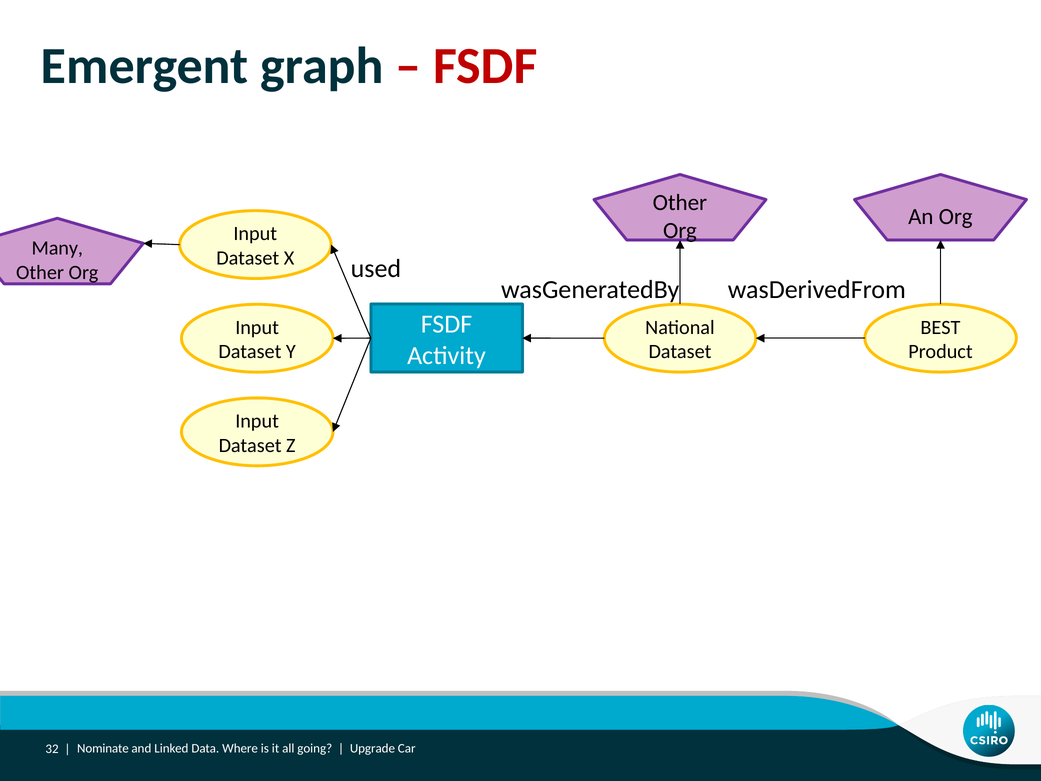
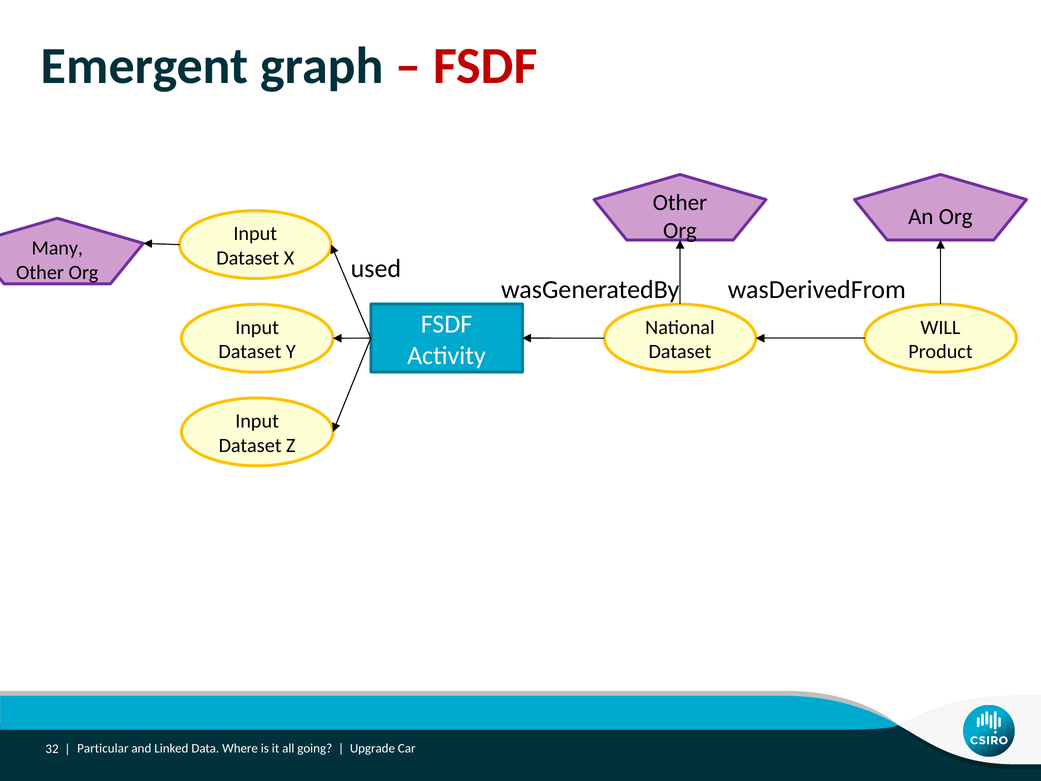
BEST: BEST -> WILL (940, 327)
Nominate: Nominate -> Particular (103, 748)
